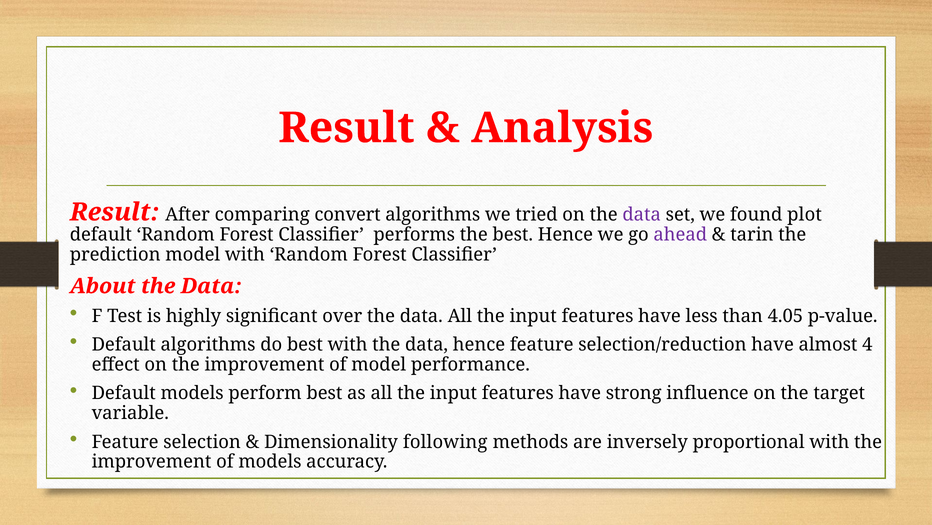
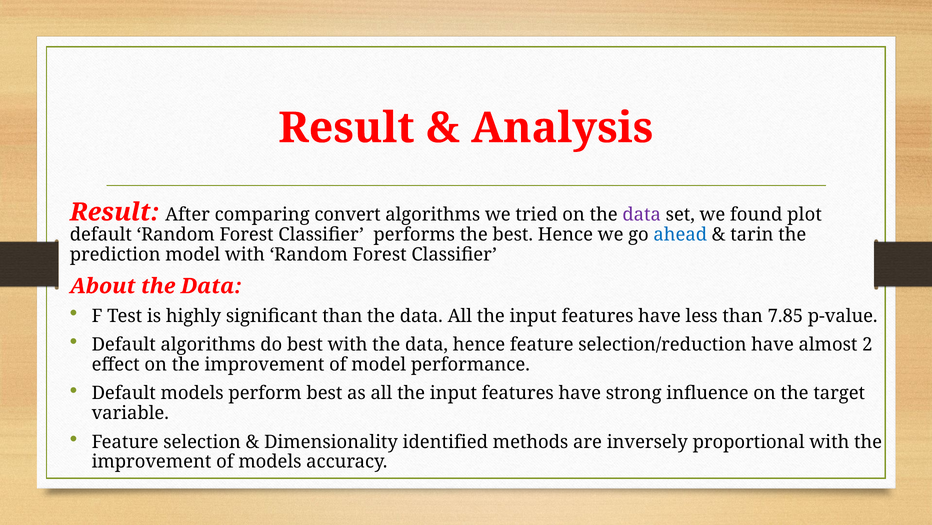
ahead colour: purple -> blue (680, 235)
significant over: over -> than (342, 316)
4.05: 4.05 -> 7.85 (785, 316)
4: 4 -> 2 (867, 344)
following: following -> identified (445, 441)
